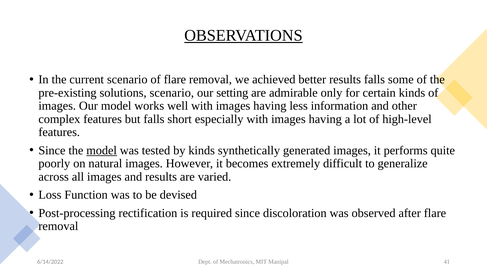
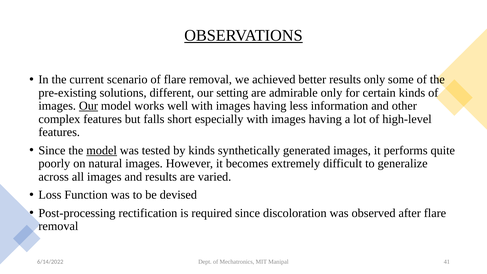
results falls: falls -> only (375, 80)
solutions scenario: scenario -> different (172, 93)
Our underline: none -> present (88, 106)
